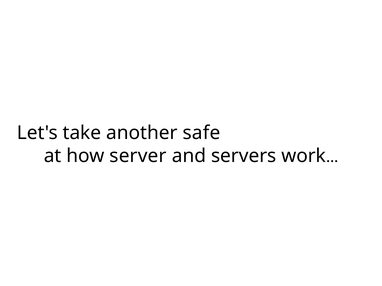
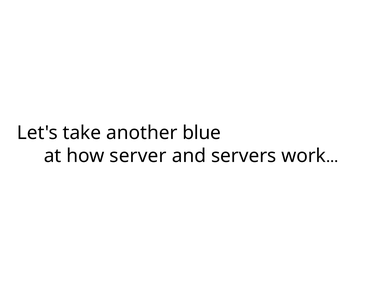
safe: safe -> blue (202, 133)
